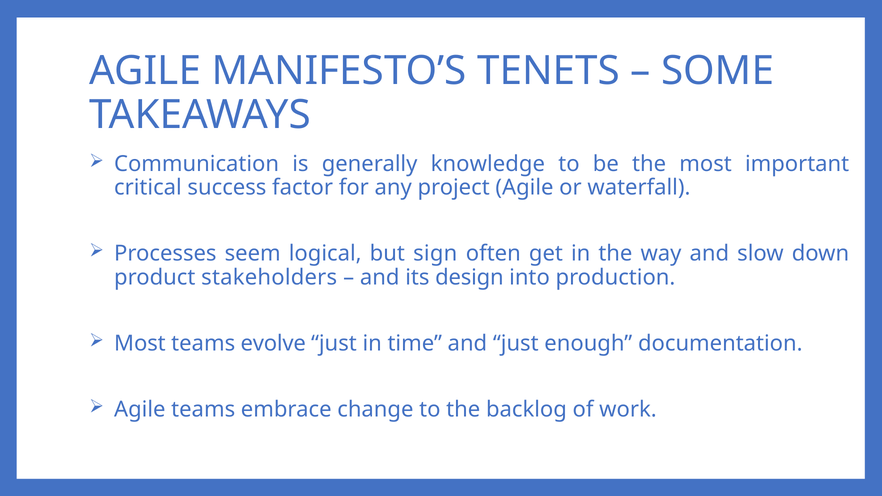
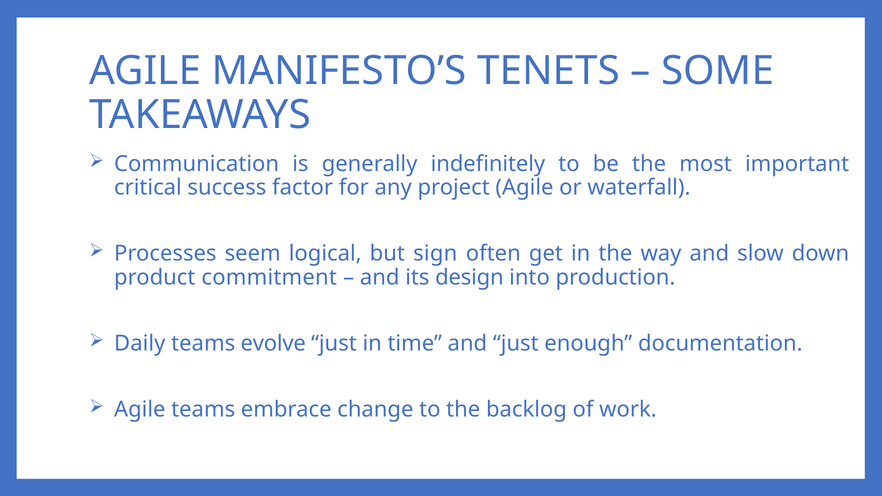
knowledge: knowledge -> indefinitely (488, 164)
stakeholders: stakeholders -> commitment (269, 278)
Most: Most -> Daily (140, 344)
